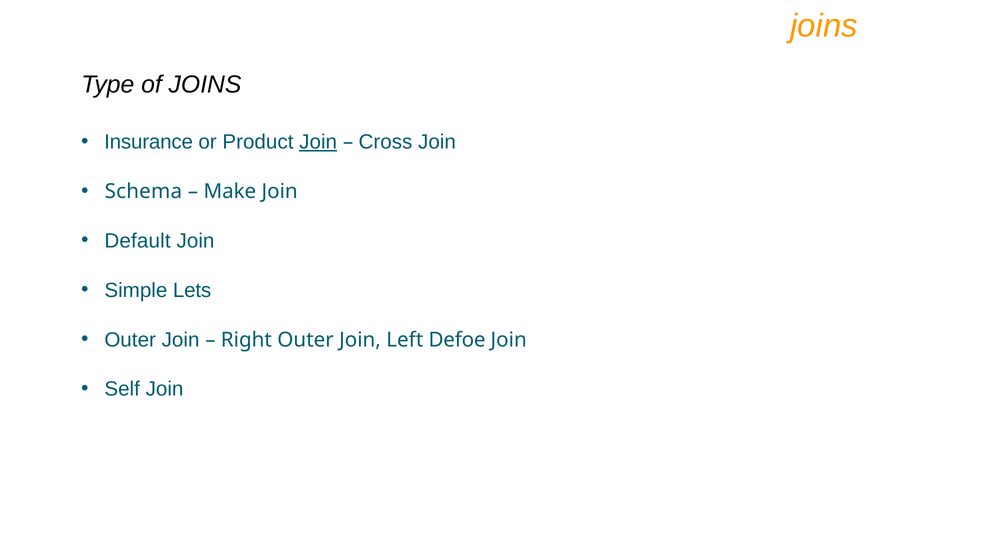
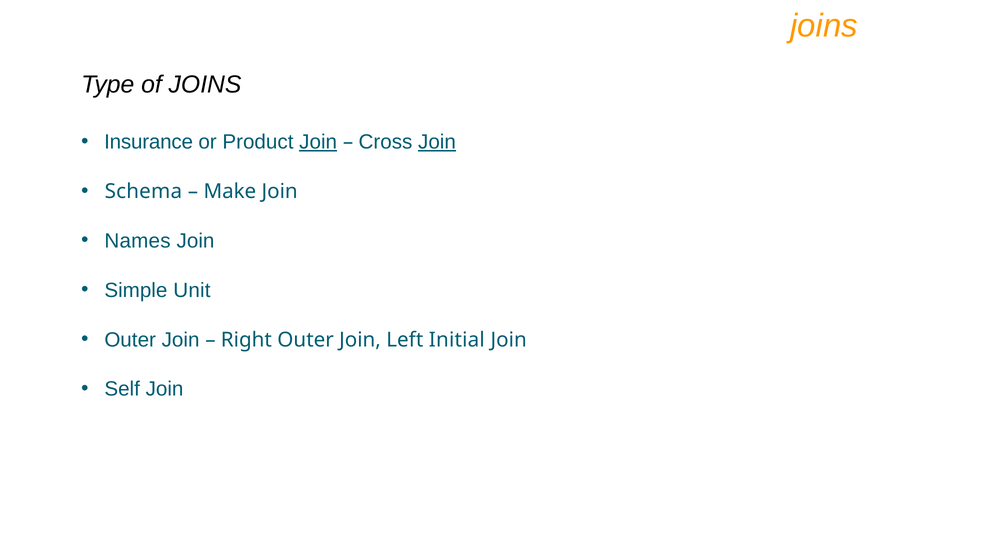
Join underline: none -> present (437, 142)
Default: Default -> Names (138, 241)
Lets: Lets -> Unit (192, 290)
Defoe: Defoe -> Initial (457, 340)
